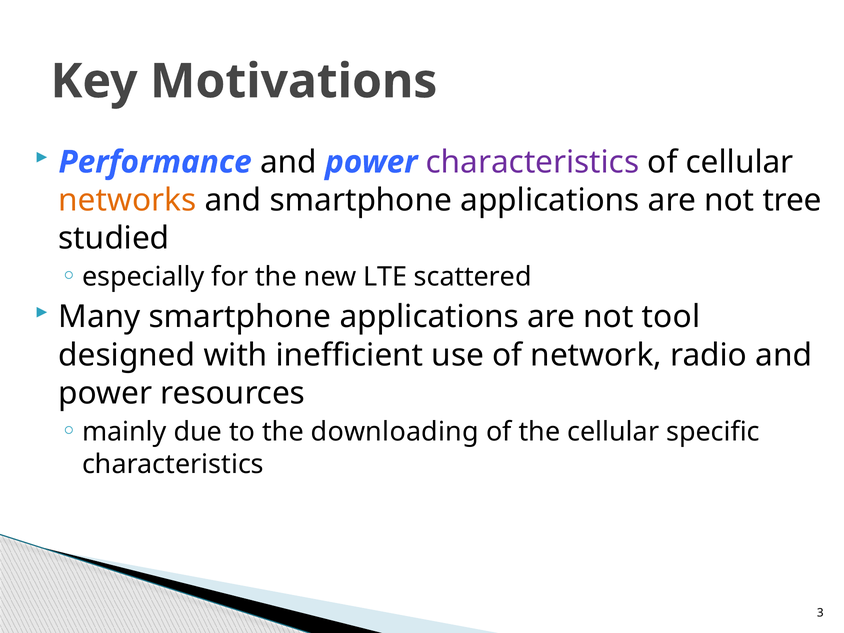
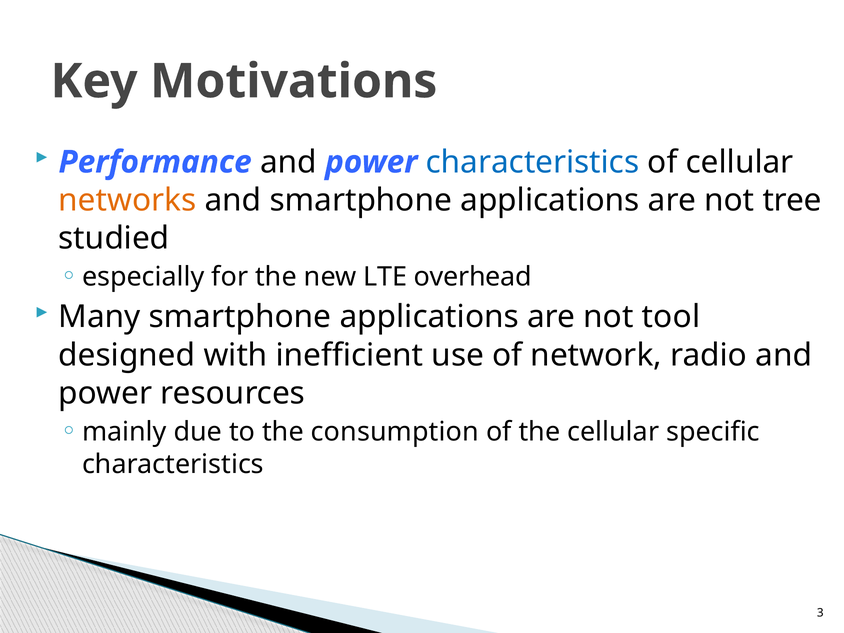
characteristics colour: purple -> blue (533, 162)
scattered: scattered -> overhead (473, 277)
downloading: downloading -> consumption (395, 432)
